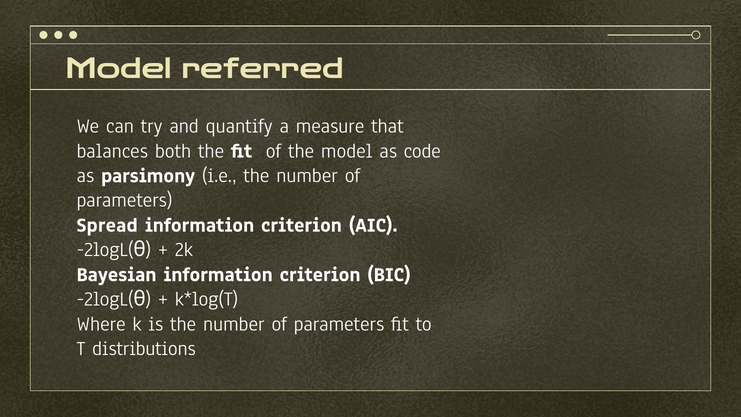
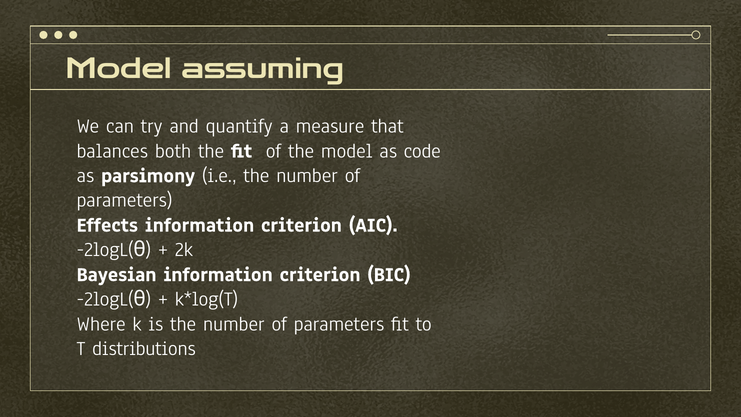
referred: referred -> assuming (263, 69)
Spread: Spread -> Effects (107, 225)
